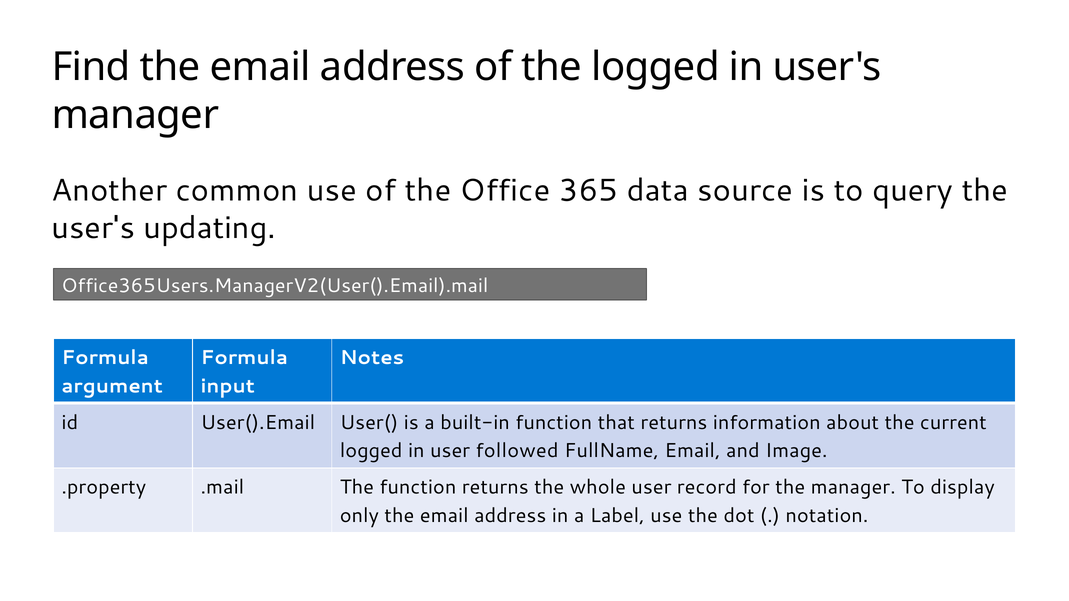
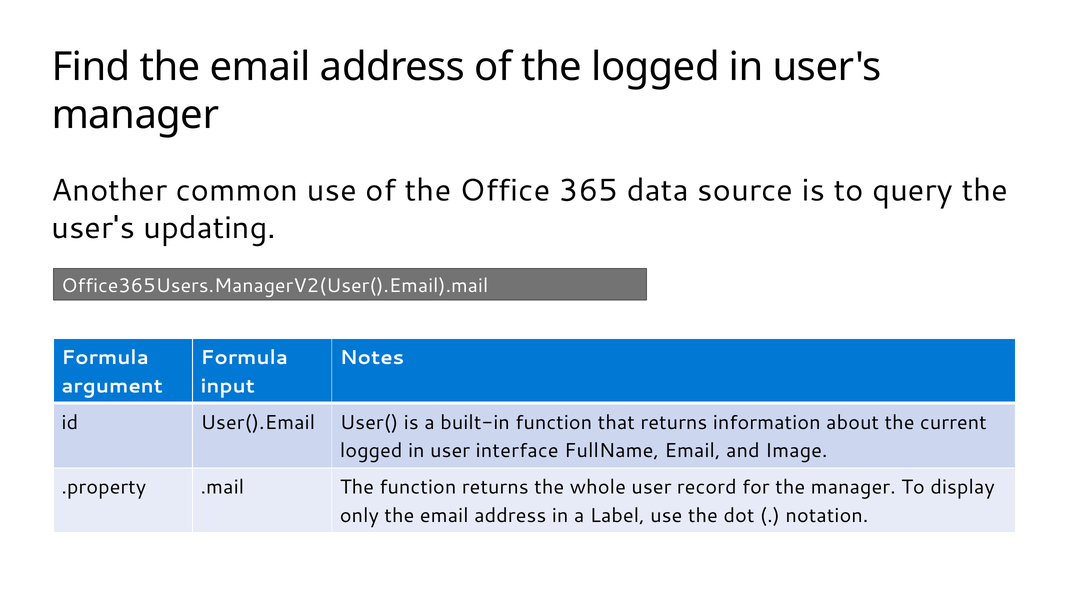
followed: followed -> interface (517, 451)
